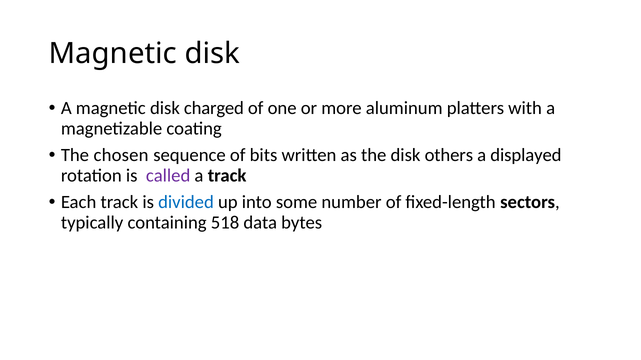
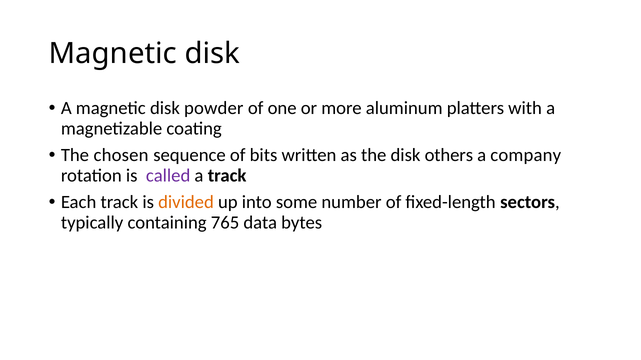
charged: charged -> powder (214, 108)
displayed: displayed -> company (526, 155)
divided colour: blue -> orange (186, 203)
518: 518 -> 765 (225, 223)
